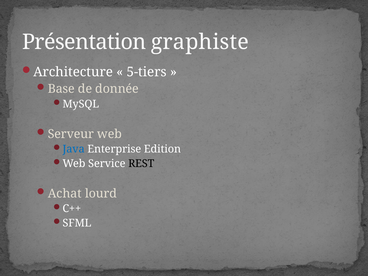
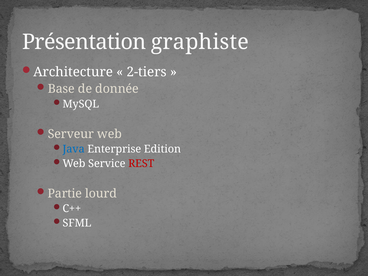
5-tiers: 5-tiers -> 2-tiers (147, 72)
REST colour: black -> red (141, 164)
Achat: Achat -> Partie (65, 193)
